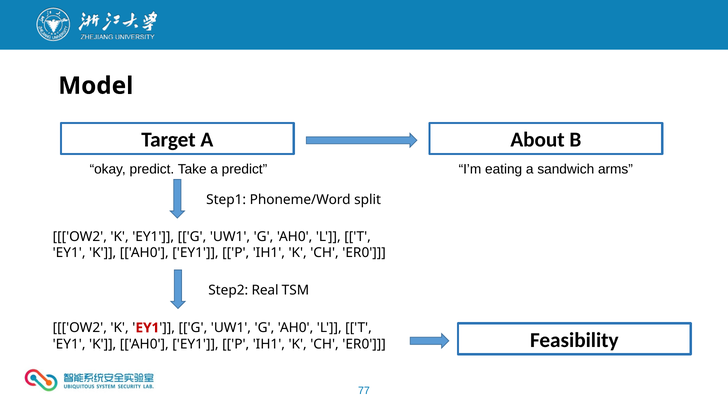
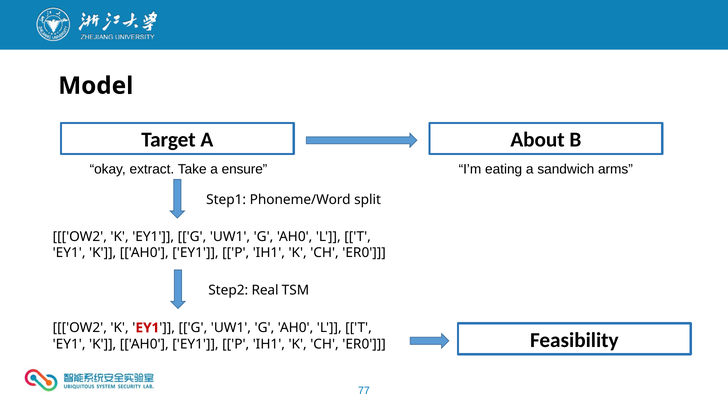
okay predict: predict -> extract (152, 169)
a predict: predict -> ensure (245, 169)
